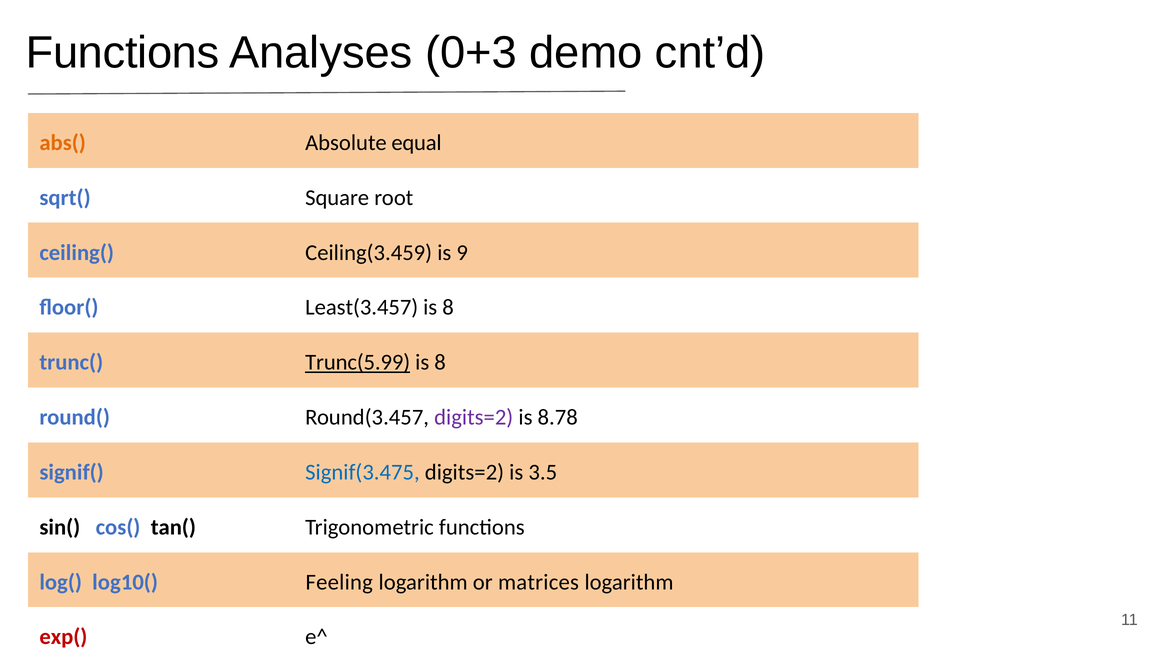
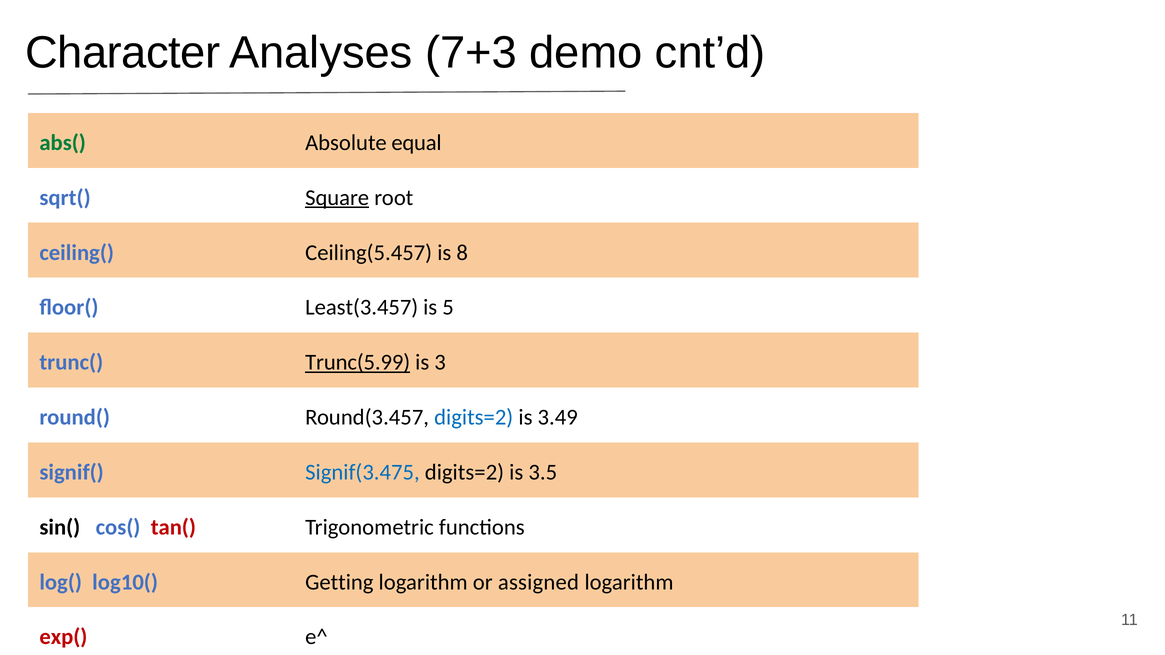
Functions: Functions -> Character (123, 53)
0+3: 0+3 -> 7+3 (471, 53)
abs( colour: orange -> green (63, 143)
Square underline: none -> present (337, 198)
Ceiling(3.459: Ceiling(3.459 -> Ceiling(5.457 (369, 253)
9: 9 -> 8 (462, 253)
8: 8 -> 5 (448, 308)
8: 8 -> 3 (440, 363)
digits=2 colour: purple -> blue (474, 418)
8.78: 8.78 -> 3.49 (558, 418)
tan( colour: black -> red (173, 527)
Feeling: Feeling -> Getting (339, 582)
matrices: matrices -> assigned (538, 582)
